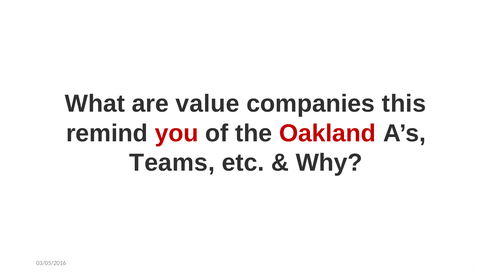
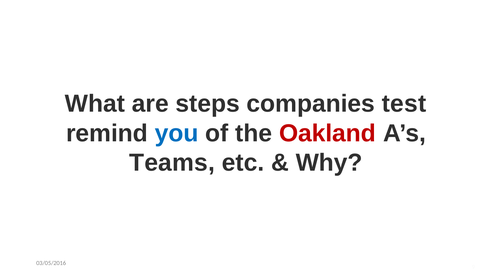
value: value -> steps (208, 104)
this: this -> test (404, 104)
you colour: red -> blue (177, 133)
